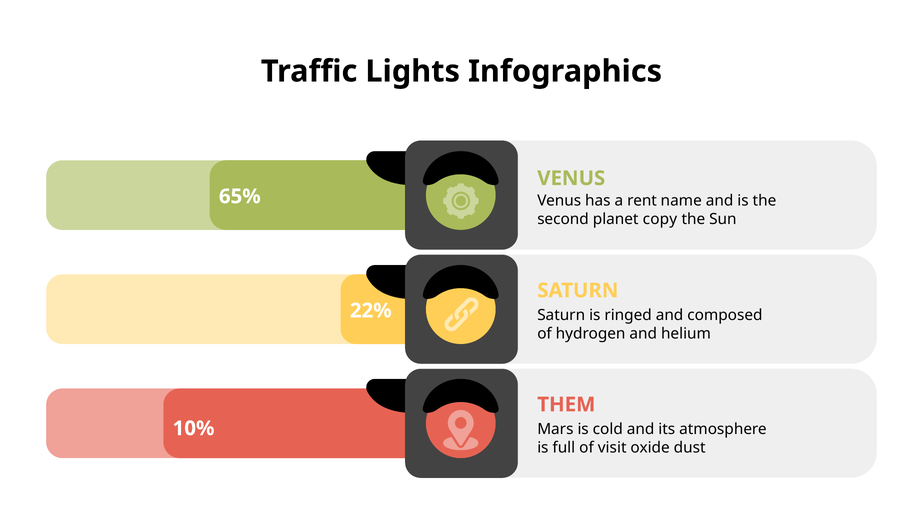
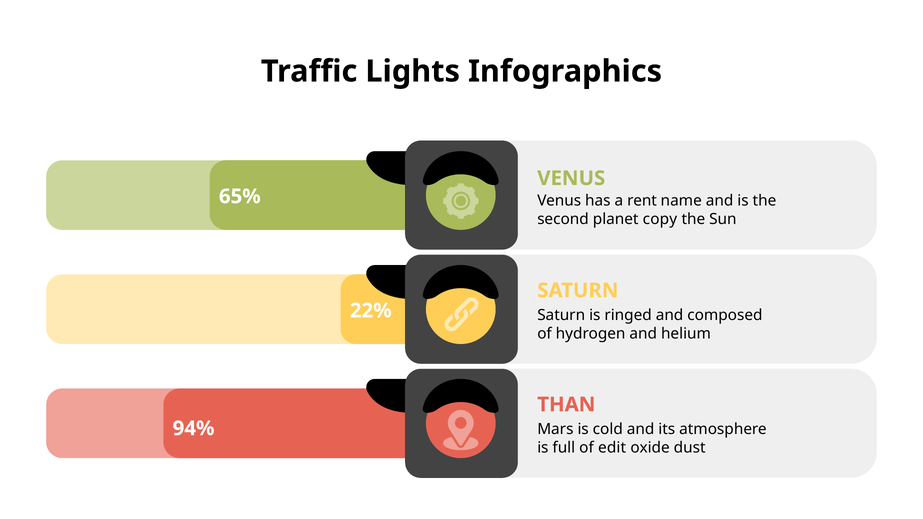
THEM: THEM -> THAN (566, 405)
10%: 10% -> 94% (194, 429)
visit: visit -> edit (612, 448)
